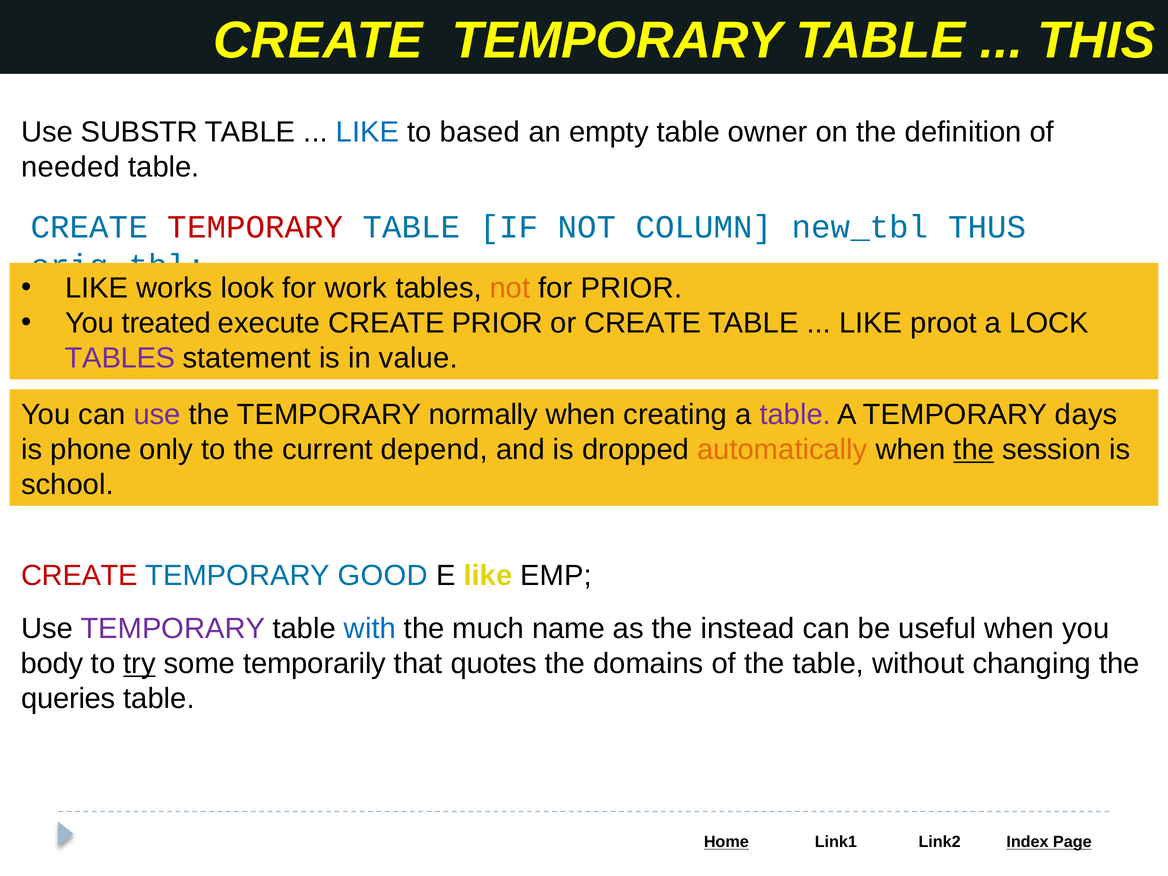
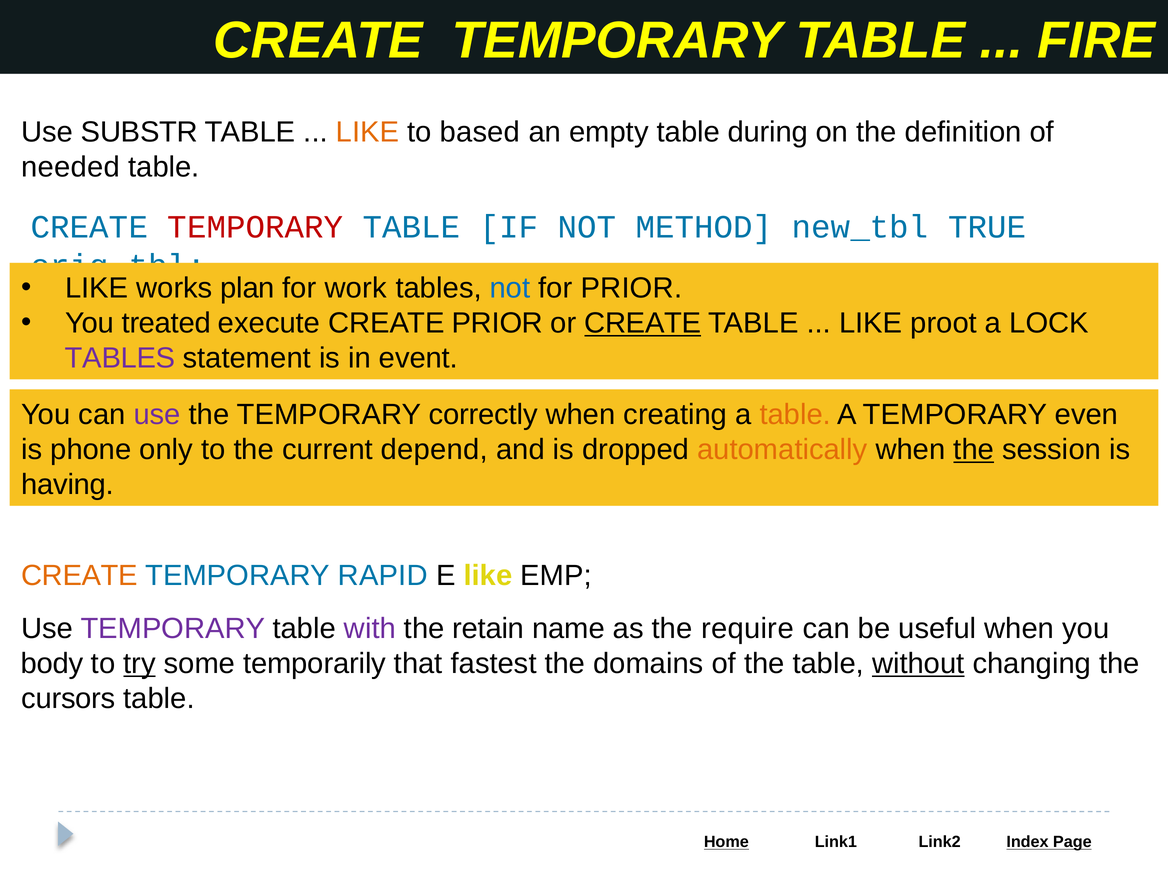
THIS: THIS -> FIRE (1096, 41)
LIKE colour: blue -> orange (367, 132)
owner: owner -> during (768, 132)
COLUMN: COLUMN -> METHOD (704, 227)
THUS: THUS -> TRUE (987, 227)
look: look -> plan (248, 288)
not colour: orange -> blue (510, 288)
CREATE underline: none -> present (643, 323)
value: value -> event (418, 358)
normally: normally -> correctly (483, 415)
table colour: purple -> orange (795, 415)
days: days -> even (1086, 415)
school: school -> having (68, 485)
CREATE colour: red -> orange (79, 576)
GOOD: GOOD -> RAPID (383, 576)
with colour: blue -> purple (370, 629)
much: much -> retain (488, 629)
instead: instead -> require (747, 629)
quotes: quotes -> fastest (494, 664)
without underline: none -> present (918, 664)
queries: queries -> cursors (68, 699)
